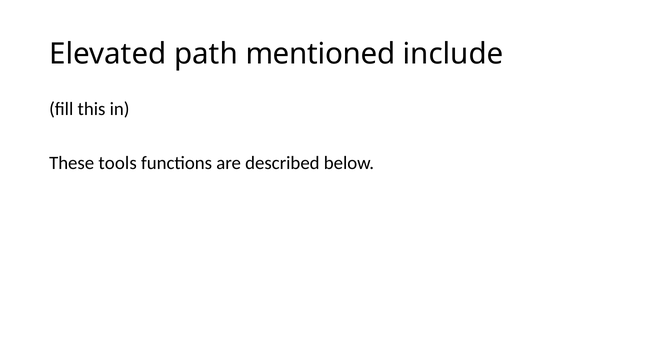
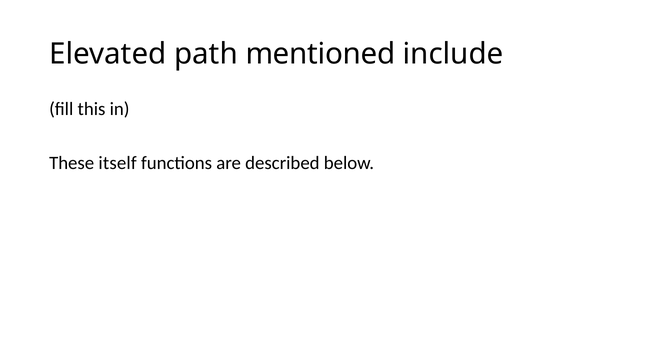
tools: tools -> itself (118, 163)
